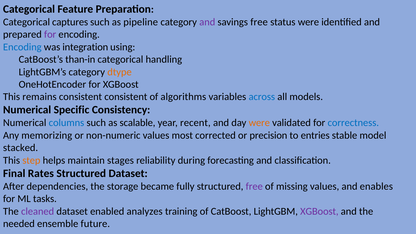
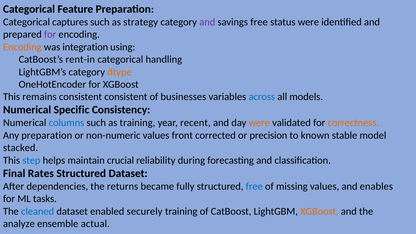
pipeline: pipeline -> strategy (141, 22)
Encoding colour: blue -> orange (22, 47)
than-in: than-in -> rent-in (80, 59)
algorithms: algorithms -> businesses (183, 97)
as scalable: scalable -> training (137, 123)
correctness colour: blue -> orange (353, 123)
Any memorizing: memorizing -> preparation (47, 135)
most: most -> front (182, 135)
entries: entries -> known (315, 135)
step colour: orange -> blue (31, 160)
stages: stages -> crucial (121, 160)
storage: storage -> returns (123, 186)
free colour: purple -> blue (254, 186)
cleaned colour: purple -> blue (38, 211)
analyzes: analyzes -> securely (145, 211)
XGBoost colour: purple -> orange (319, 211)
needed: needed -> analyze (19, 224)
future: future -> actual (95, 224)
